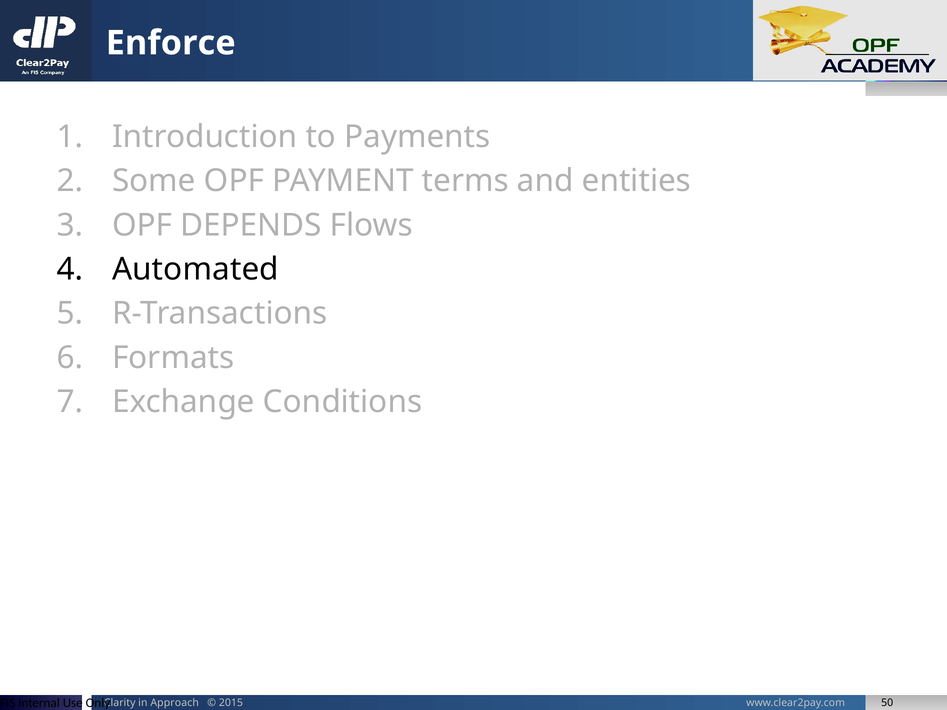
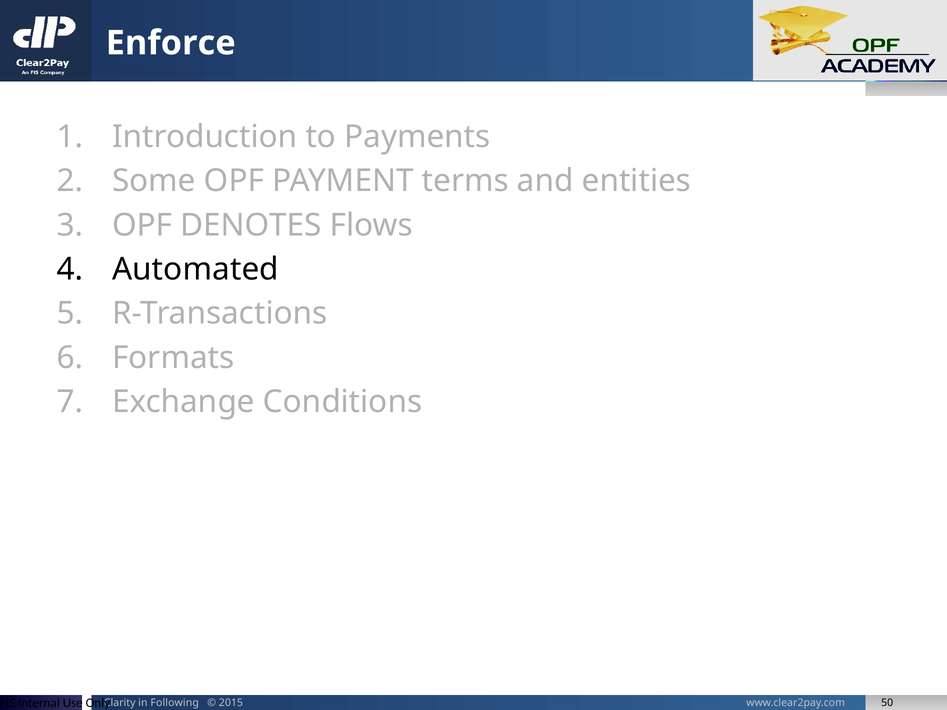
DEPENDS: DEPENDS -> DENOTES (251, 225)
Approach: Approach -> Following (175, 703)
